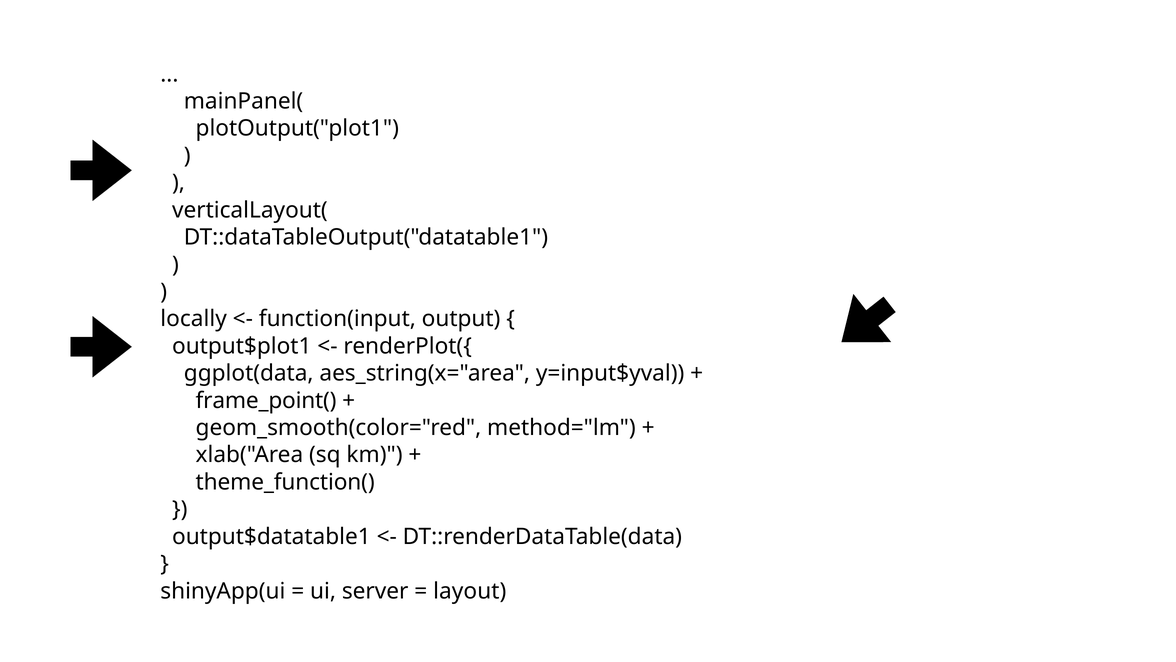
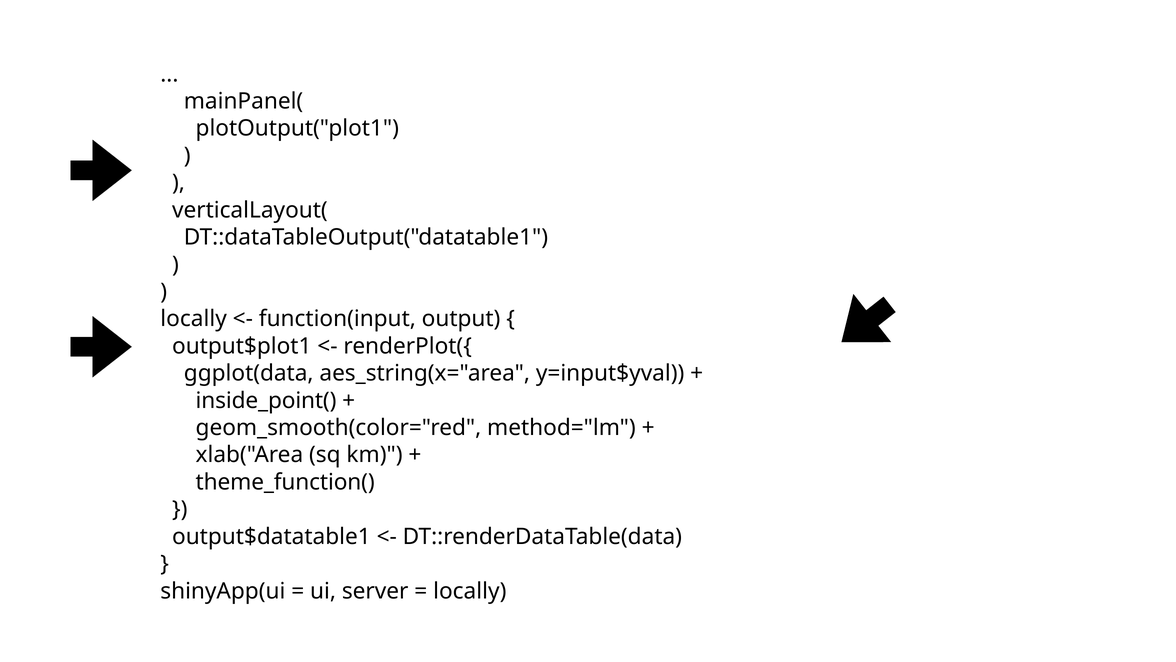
frame_point(: frame_point( -> inside_point( (266, 400)
layout: layout -> locally (470, 591)
